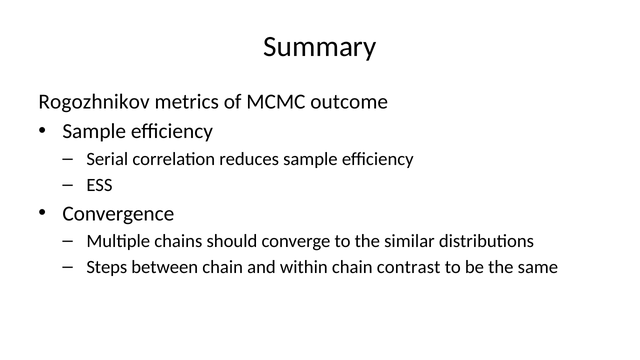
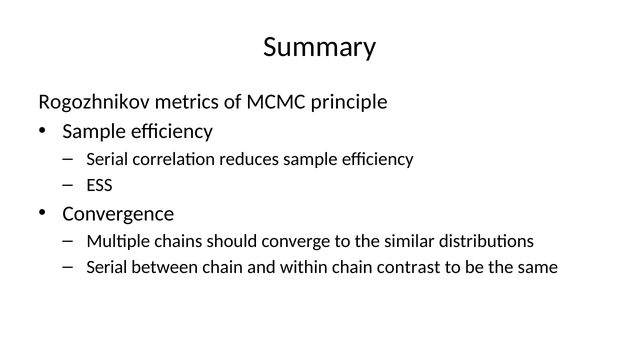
outcome: outcome -> principle (349, 102)
Steps: Steps -> Serial (107, 267)
